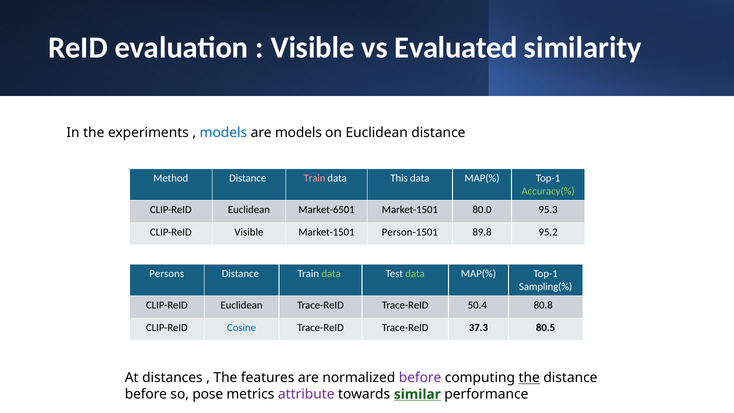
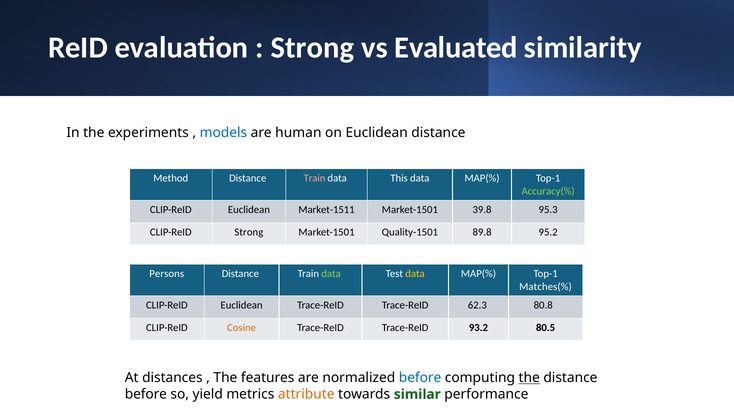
Visible: Visible -> Strong (312, 48)
are models: models -> human (298, 133)
Market-6501: Market-6501 -> Market-1511 (327, 210)
80.0: 80.0 -> 39.8 (482, 210)
CLIP-ReID Visible: Visible -> Strong (249, 232)
Person-1501: Person-1501 -> Quality-1501 (410, 232)
data colour: light green -> yellow (415, 274)
Sampling(%: Sampling(% -> Matches(% (546, 287)
50.4: 50.4 -> 62.3 (477, 305)
Cosine colour: blue -> orange (242, 327)
37.3: 37.3 -> 93.2 (478, 327)
before colour: purple -> blue (420, 378)
pose: pose -> yield (208, 394)
attribute colour: purple -> orange (306, 394)
similar underline: present -> none (417, 394)
